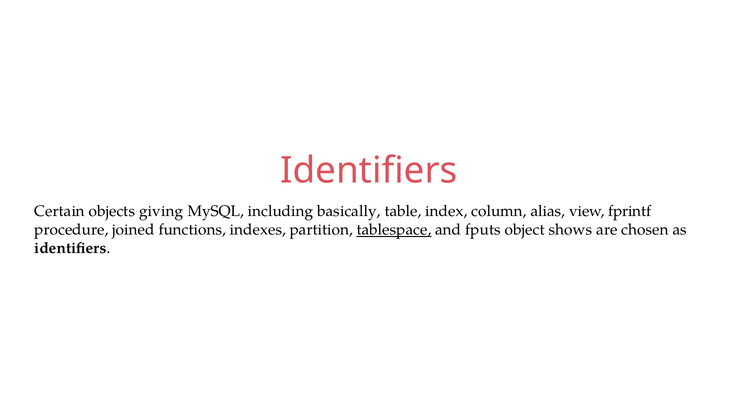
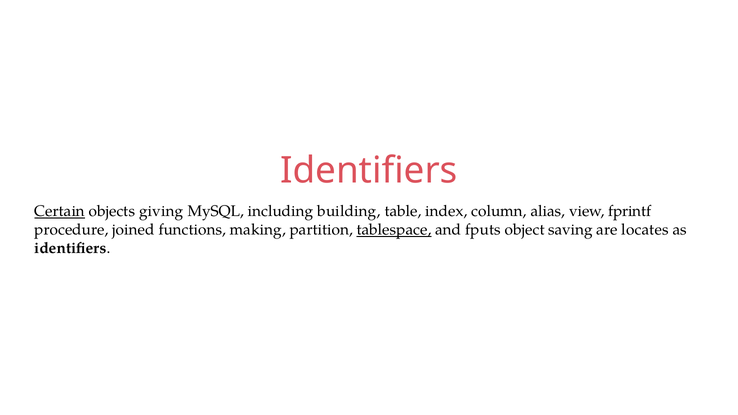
Certain underline: none -> present (60, 211)
basically: basically -> building (349, 211)
indexes: indexes -> making (258, 230)
shows: shows -> saving (571, 230)
chosen: chosen -> locates (645, 230)
